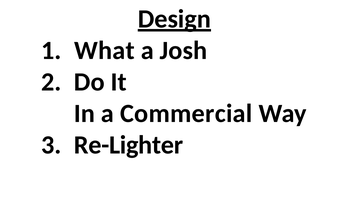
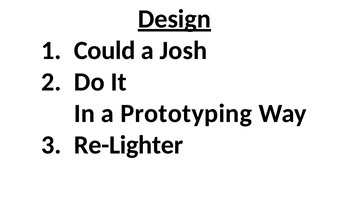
What: What -> Could (105, 50)
Commercial: Commercial -> Prototyping (186, 113)
